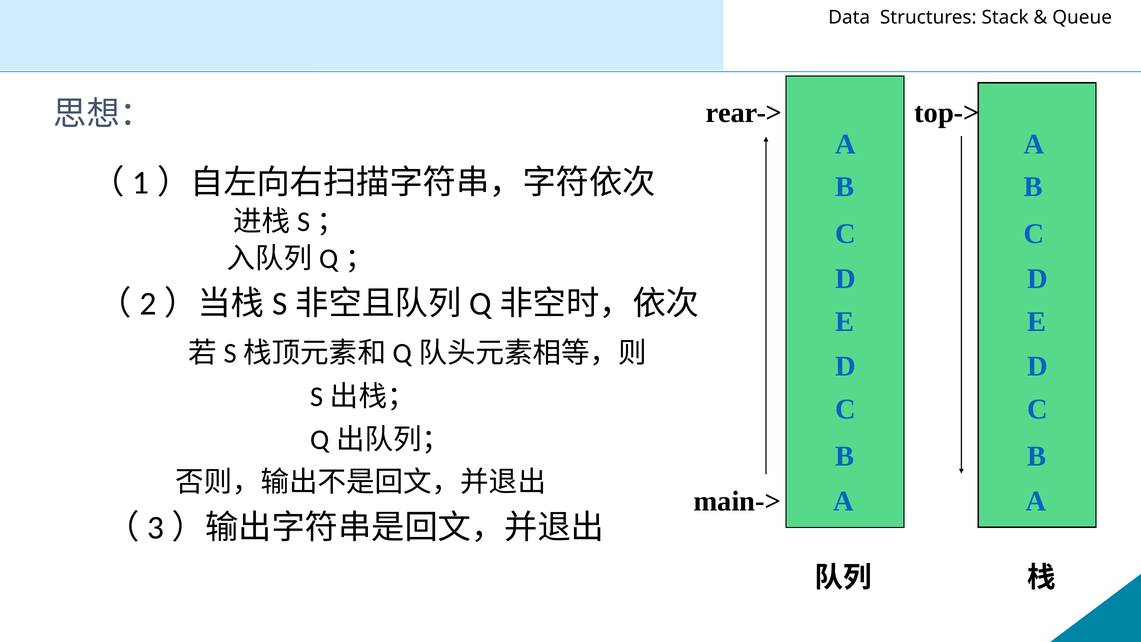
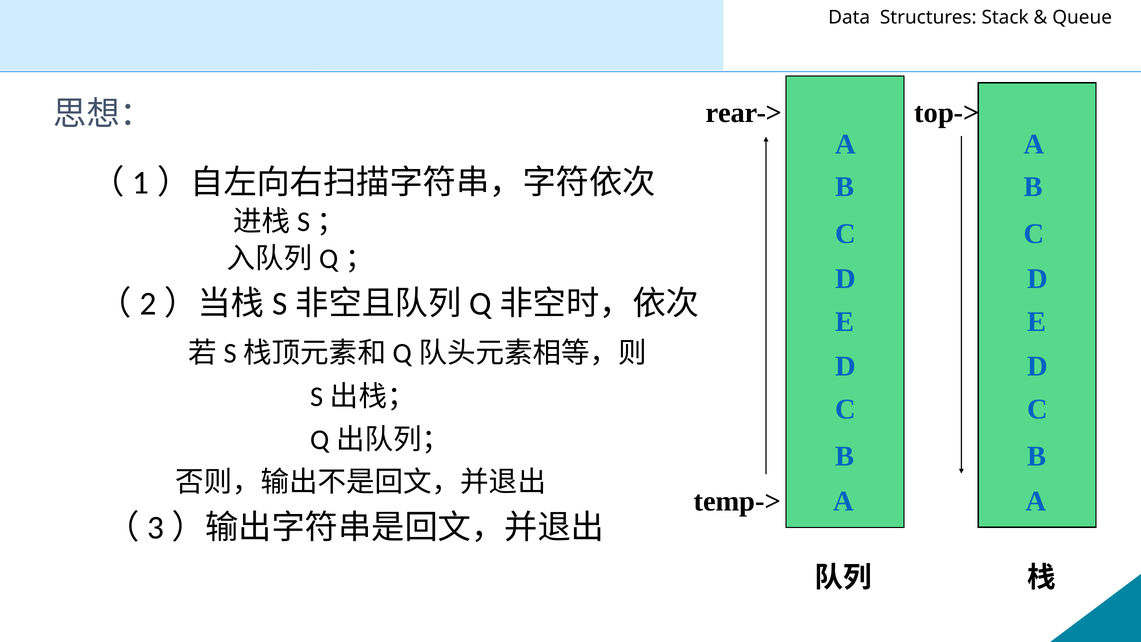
main->: main-> -> temp-> (737, 501)
